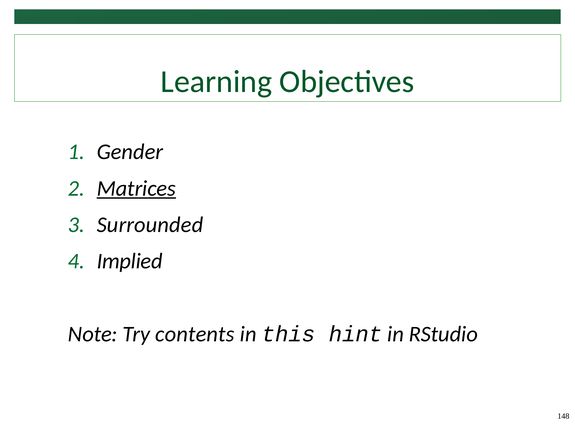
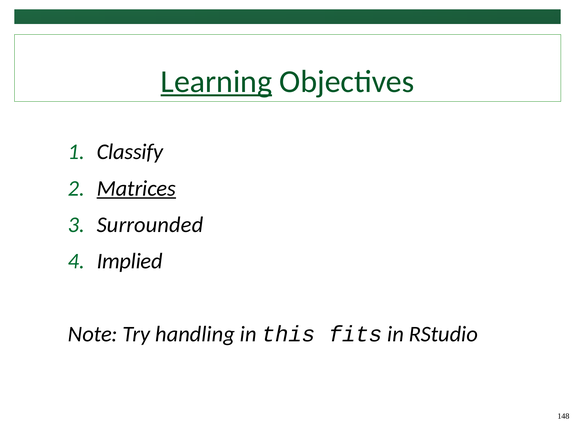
Learning underline: none -> present (216, 82)
Gender: Gender -> Classify (130, 152)
contents: contents -> handling (195, 334)
hint: hint -> fits (355, 334)
